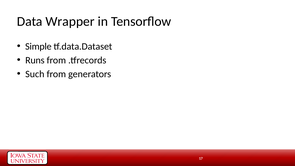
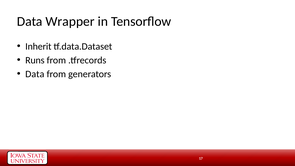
Simple: Simple -> Inherit (38, 46)
Such: Such -> Data (35, 74)
